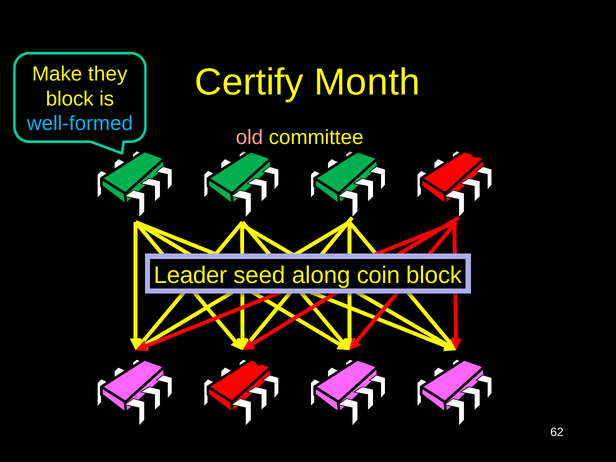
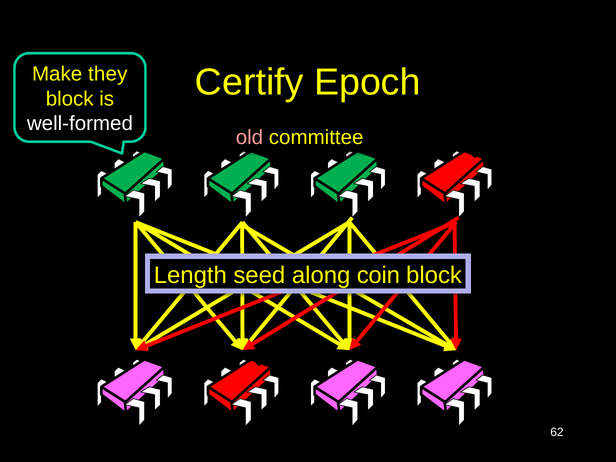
Month: Month -> Epoch (367, 82)
well-formed colour: light blue -> white (80, 123)
Leader: Leader -> Length (190, 275)
